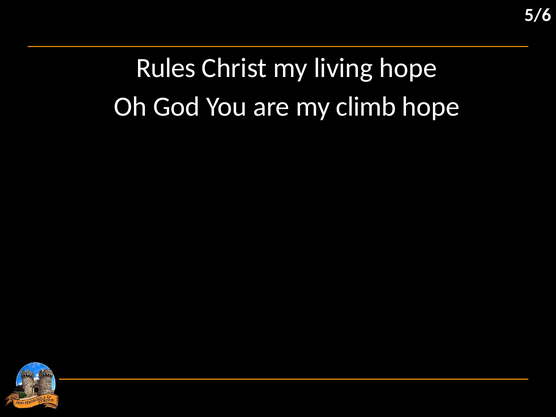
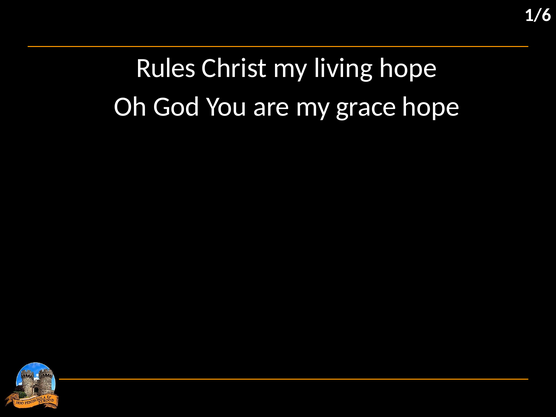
5/6: 5/6 -> 1/6 (538, 15)
climb: climb -> grace (366, 107)
